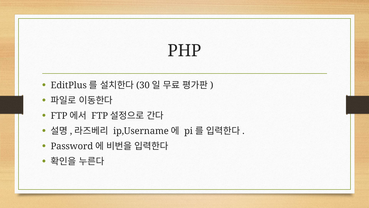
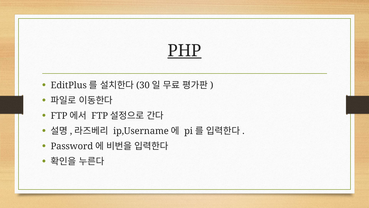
PHP underline: none -> present (184, 51)
